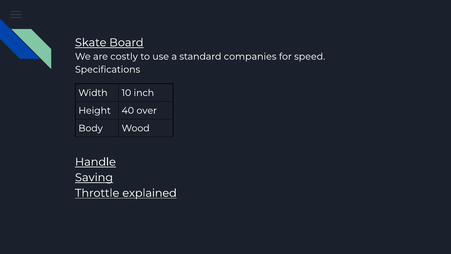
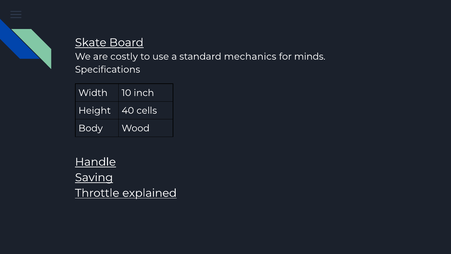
companies: companies -> mechanics (250, 56)
speed: speed -> minds (310, 56)
over: over -> cells (147, 110)
